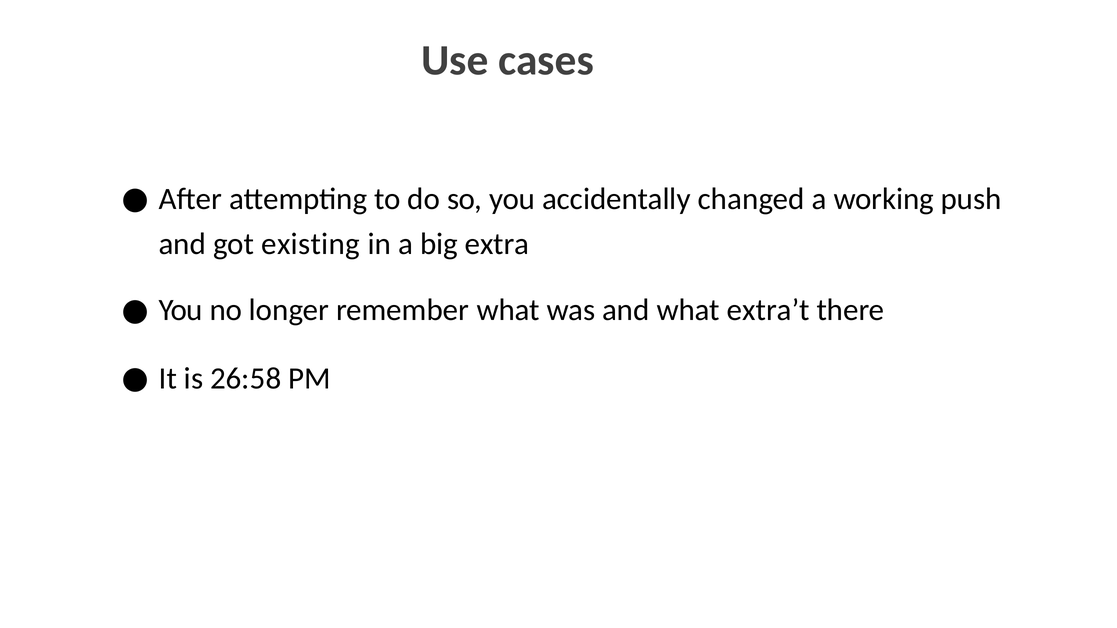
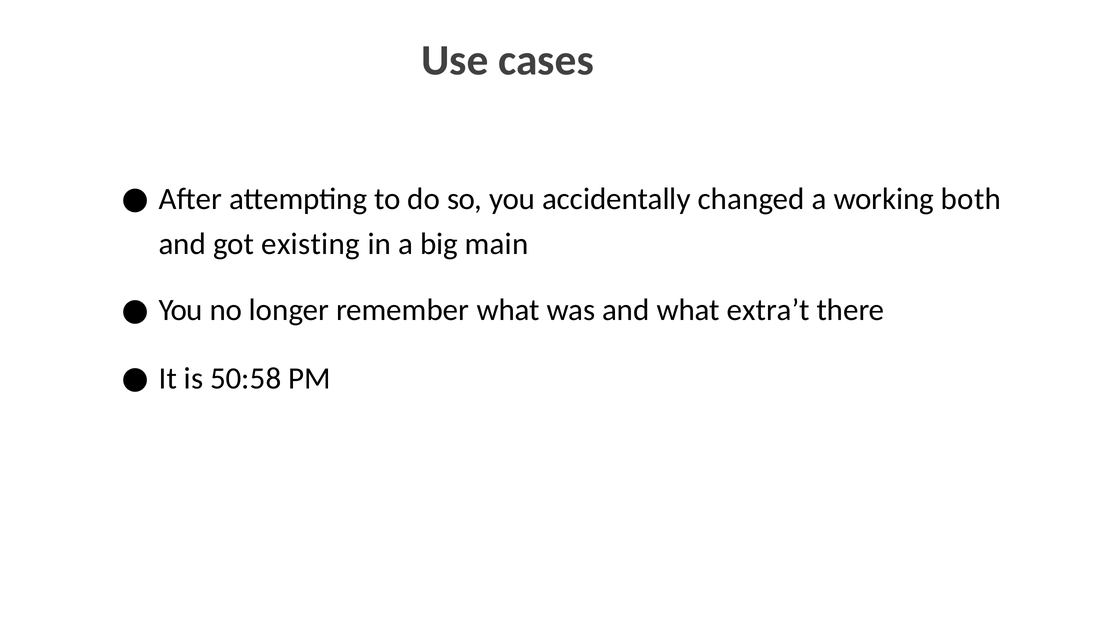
push: push -> both (971, 199)
extra: extra -> main (497, 244)
26:58: 26:58 -> 50:58 (246, 379)
